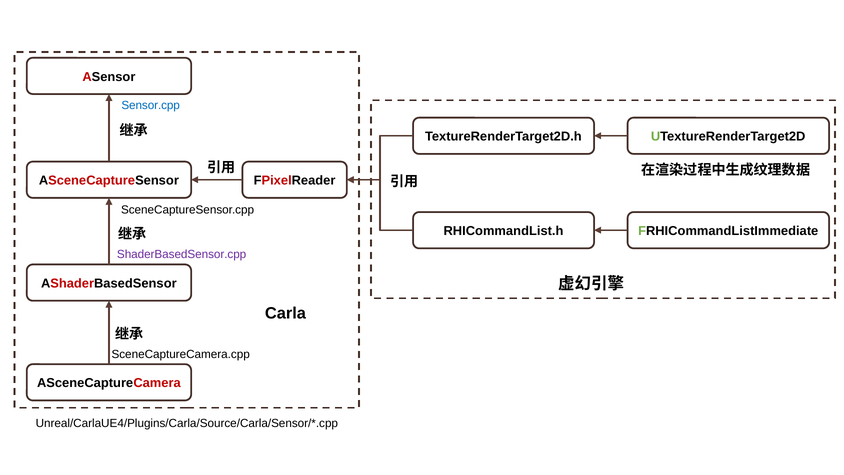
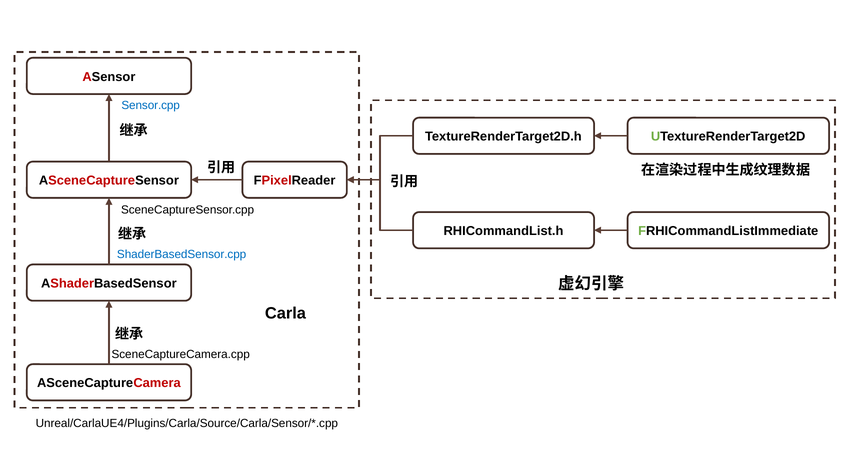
ShaderBasedSensor.cpp colour: purple -> blue (182, 254)
